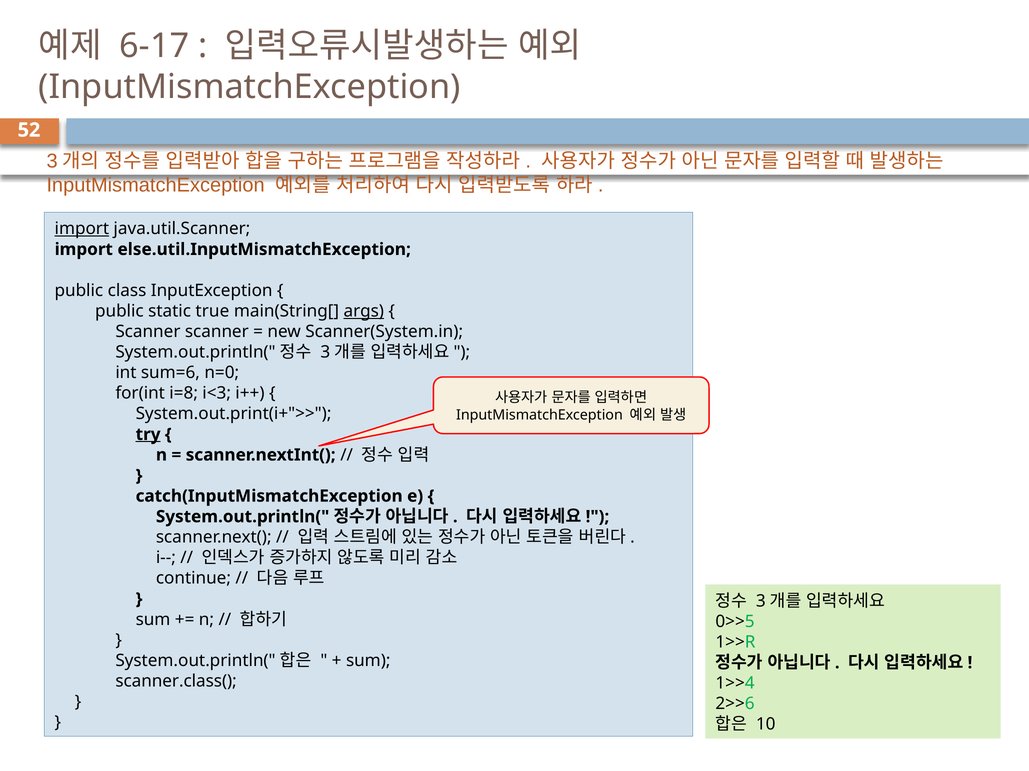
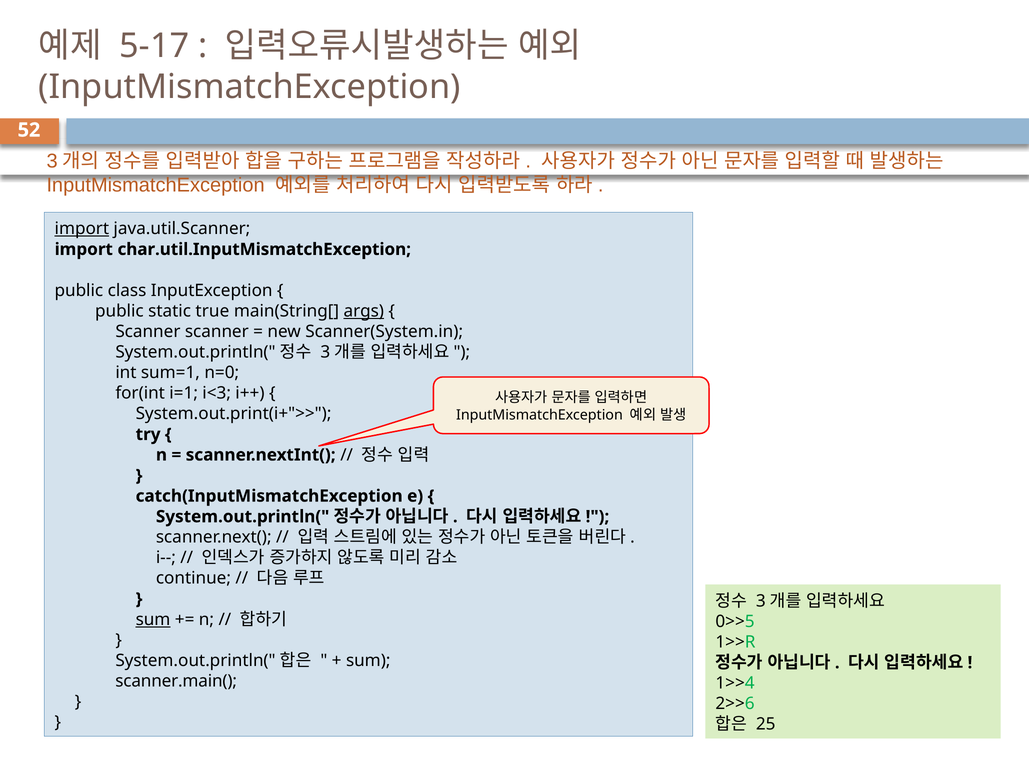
6-17: 6-17 -> 5-17 (154, 46)
else.util.InputMismatchException: else.util.InputMismatchException -> char.util.InputMismatchException (264, 250)
sum=6: sum=6 -> sum=1 (170, 373)
i=8: i=8 -> i=1 (184, 394)
try underline: present -> none (148, 435)
sum underline: none -> present (153, 620)
scanner.class(: scanner.class( -> scanner.main( (176, 682)
10: 10 -> 25 (766, 725)
